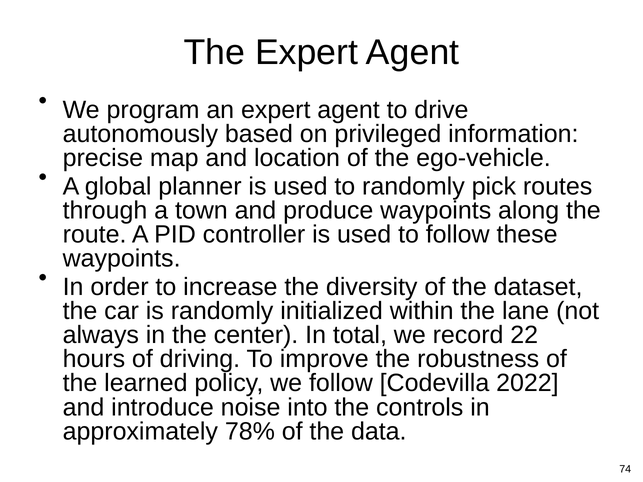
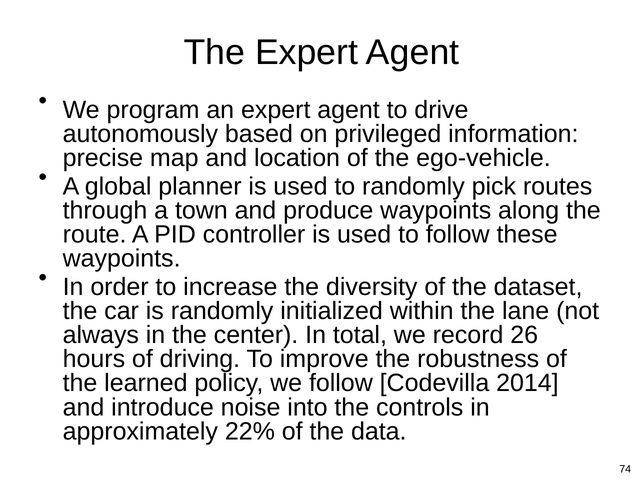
22: 22 -> 26 (524, 335)
2022: 2022 -> 2014 (527, 383)
78%: 78% -> 22% (250, 431)
